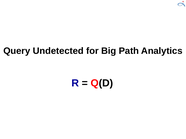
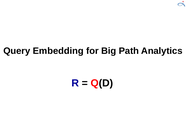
Undetected: Undetected -> Embedding (58, 51)
